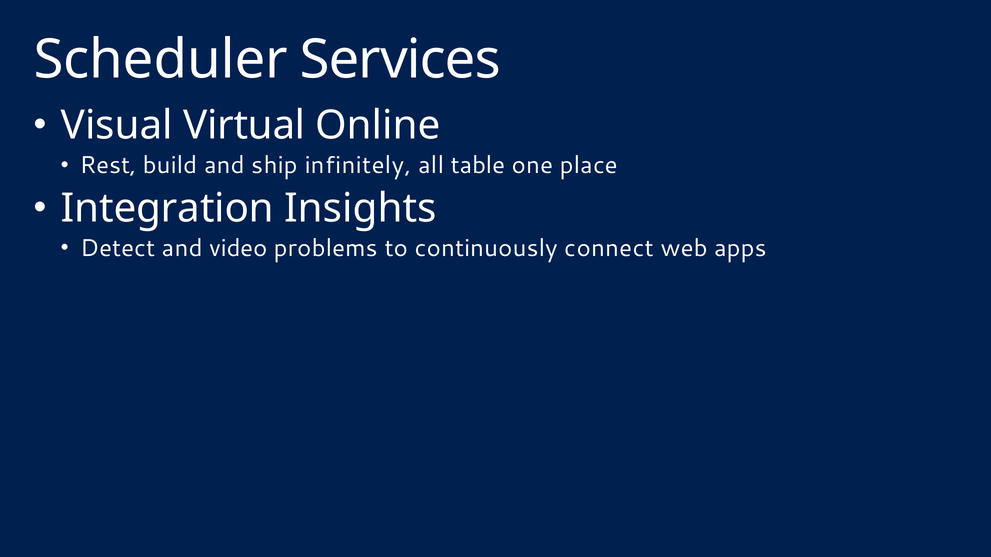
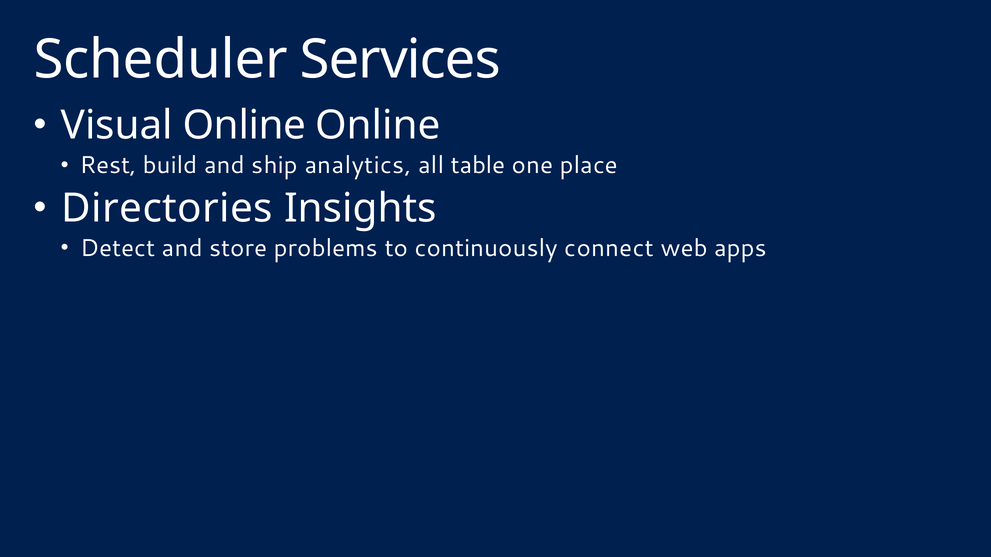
Visual Virtual: Virtual -> Online (244, 126)
infinitely: infinitely -> analytics (358, 165)
Integration: Integration -> Directories (167, 208)
video: video -> store (238, 248)
